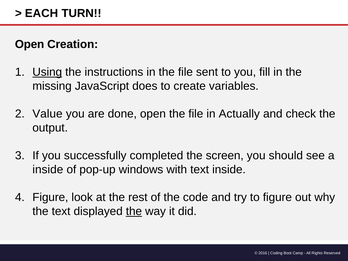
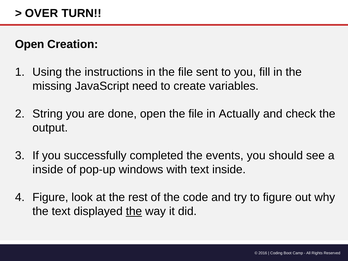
EACH: EACH -> OVER (41, 13)
Using underline: present -> none (47, 72)
does: does -> need (145, 86)
Value: Value -> String (48, 114)
screen: screen -> events (225, 156)
